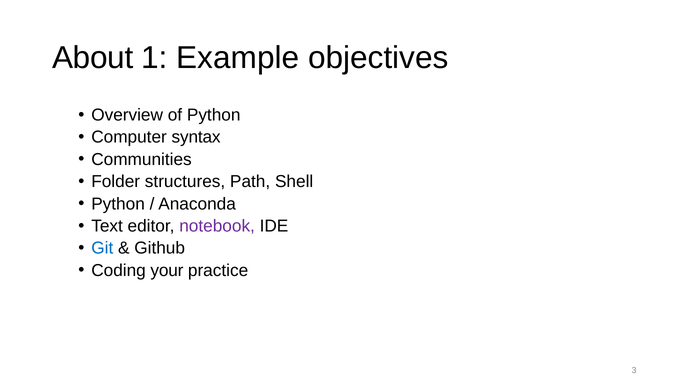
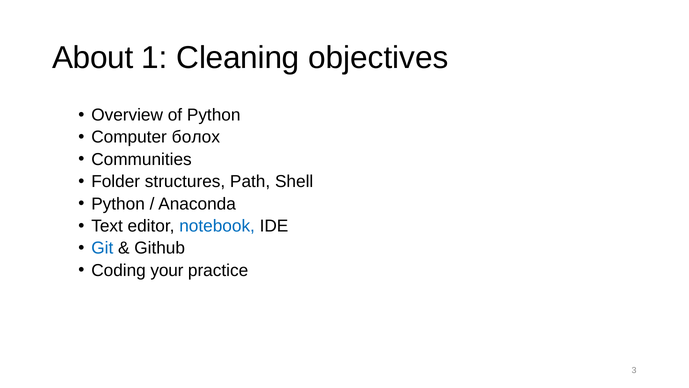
Example: Example -> Cleaning (238, 58)
syntax: syntax -> болох (196, 137)
notebook colour: purple -> blue (217, 226)
